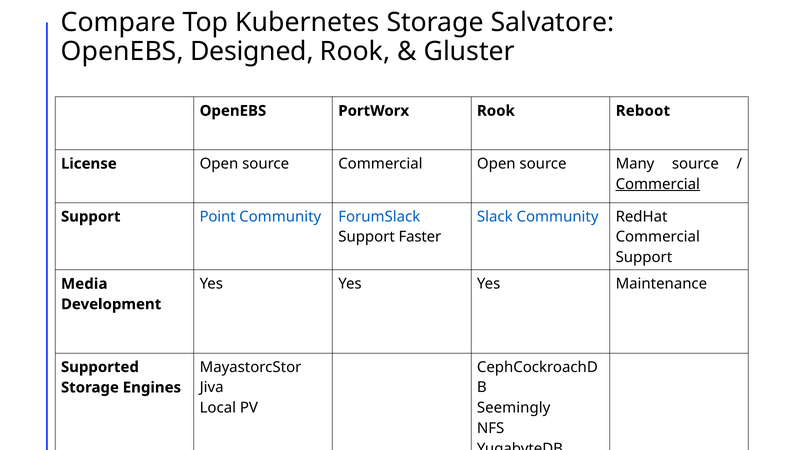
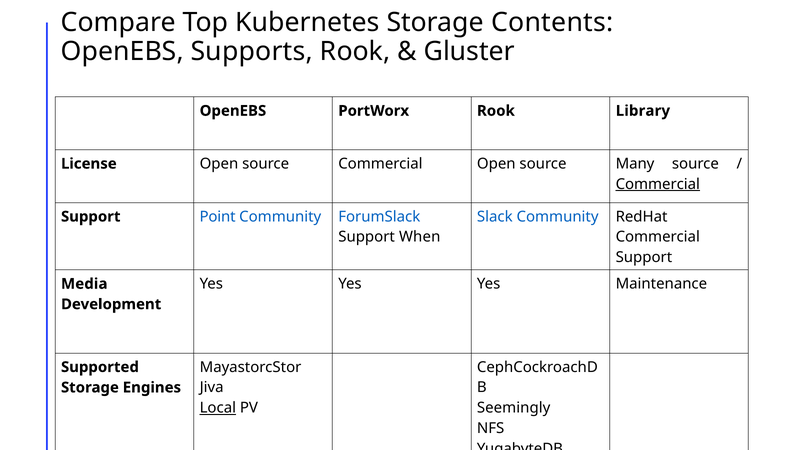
Salvatore: Salvatore -> Contents (552, 22)
Designed: Designed -> Supports (252, 51)
Reboot: Reboot -> Library (643, 111)
Faster: Faster -> When (420, 237)
Local underline: none -> present (218, 408)
